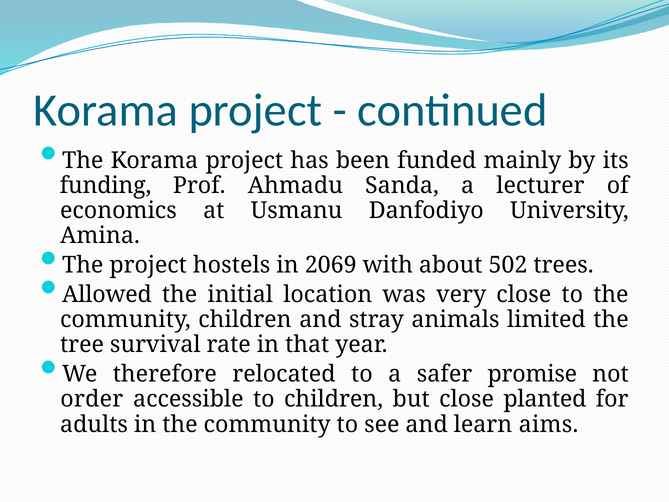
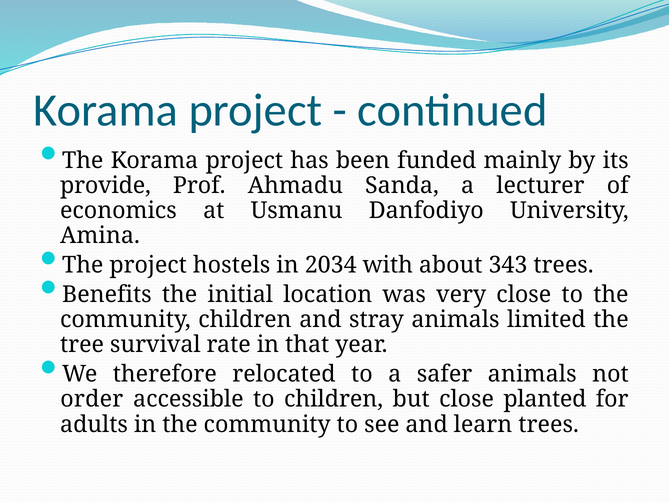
funding: funding -> provide (105, 186)
2069: 2069 -> 2034 (331, 265)
502: 502 -> 343 (508, 265)
Allowed: Allowed -> Benefits (107, 294)
safer promise: promise -> animals (532, 374)
learn aims: aims -> trees (549, 424)
